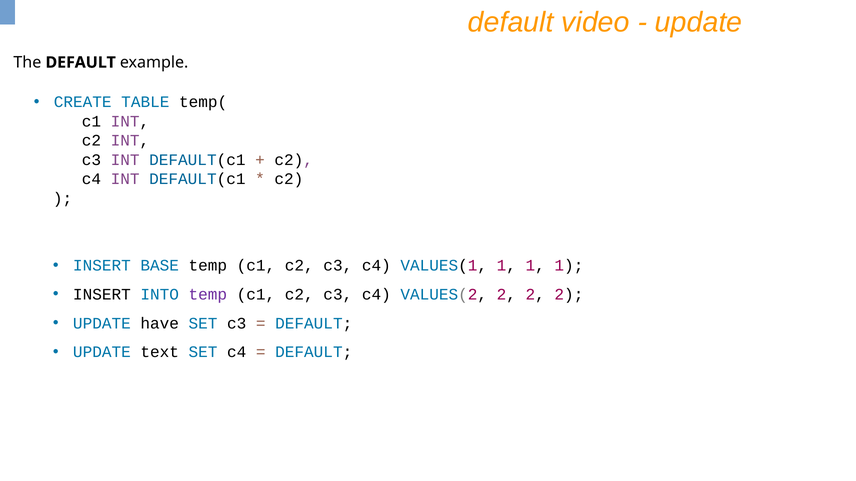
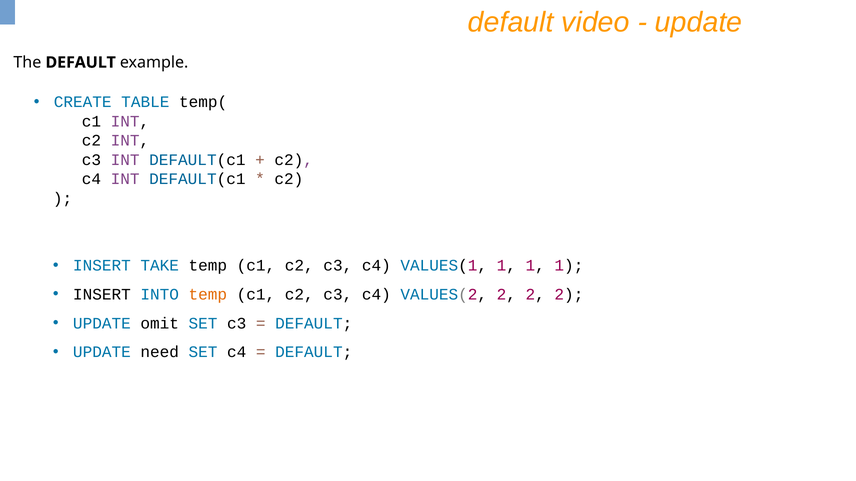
BASE: BASE -> TAKE (160, 266)
temp colour: purple -> orange (208, 295)
have: have -> omit (160, 324)
text: text -> need (160, 353)
